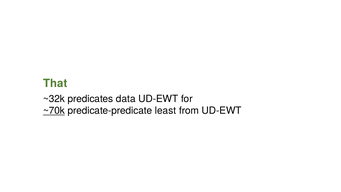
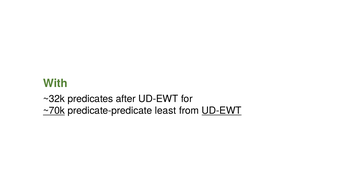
That: That -> With (55, 83)
data: data -> after (126, 99)
UD-EWT underline: none -> present (222, 111)
